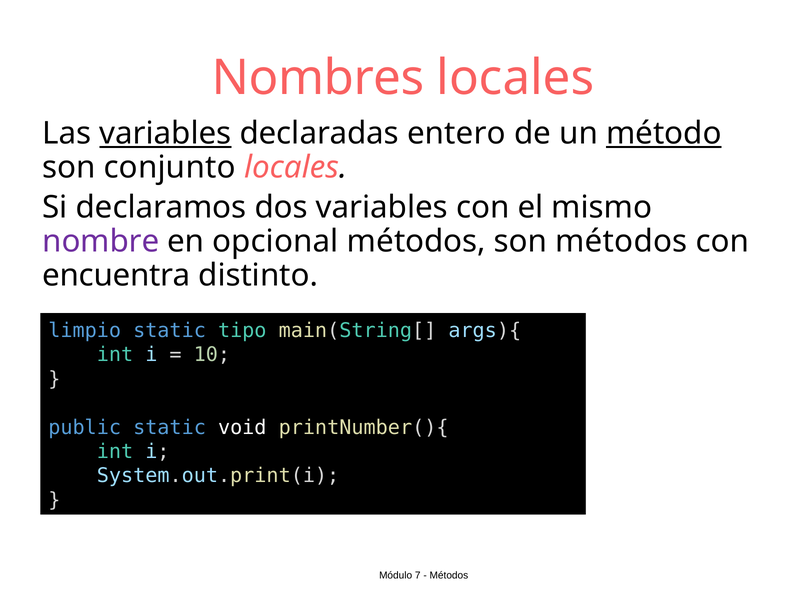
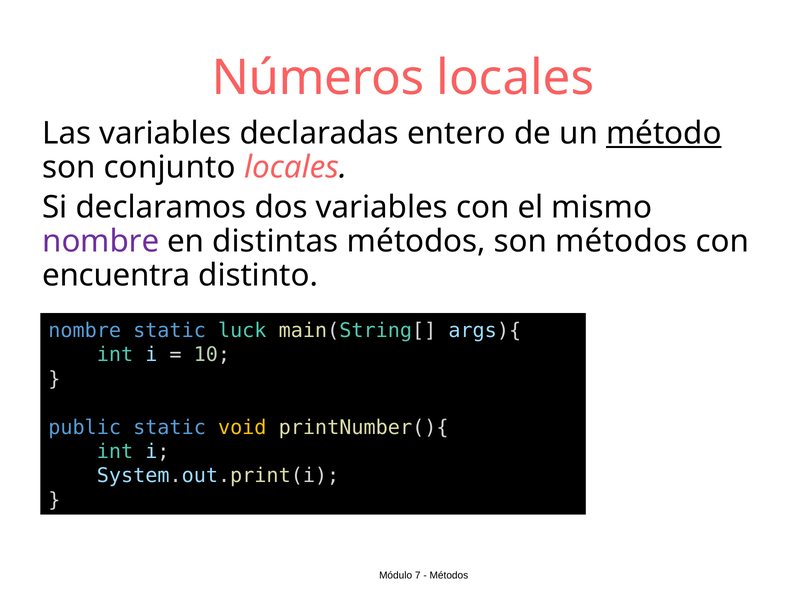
Nombres: Nombres -> Números (318, 78)
variables underline: present -> none (165, 134)
opcional: opcional -> distintas (275, 242)
limpio: limpio -> nombre (85, 331)
tipo: tipo -> luck (242, 331)
void colour: white -> yellow (242, 428)
